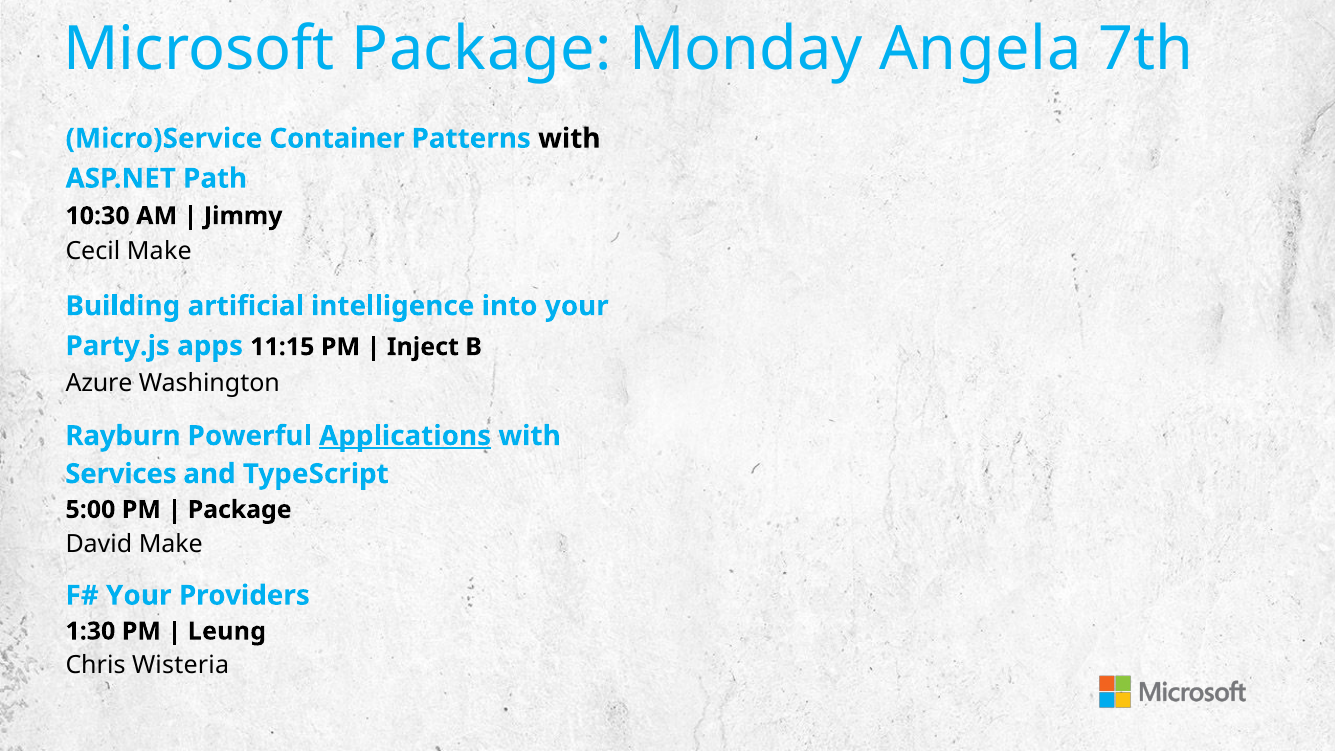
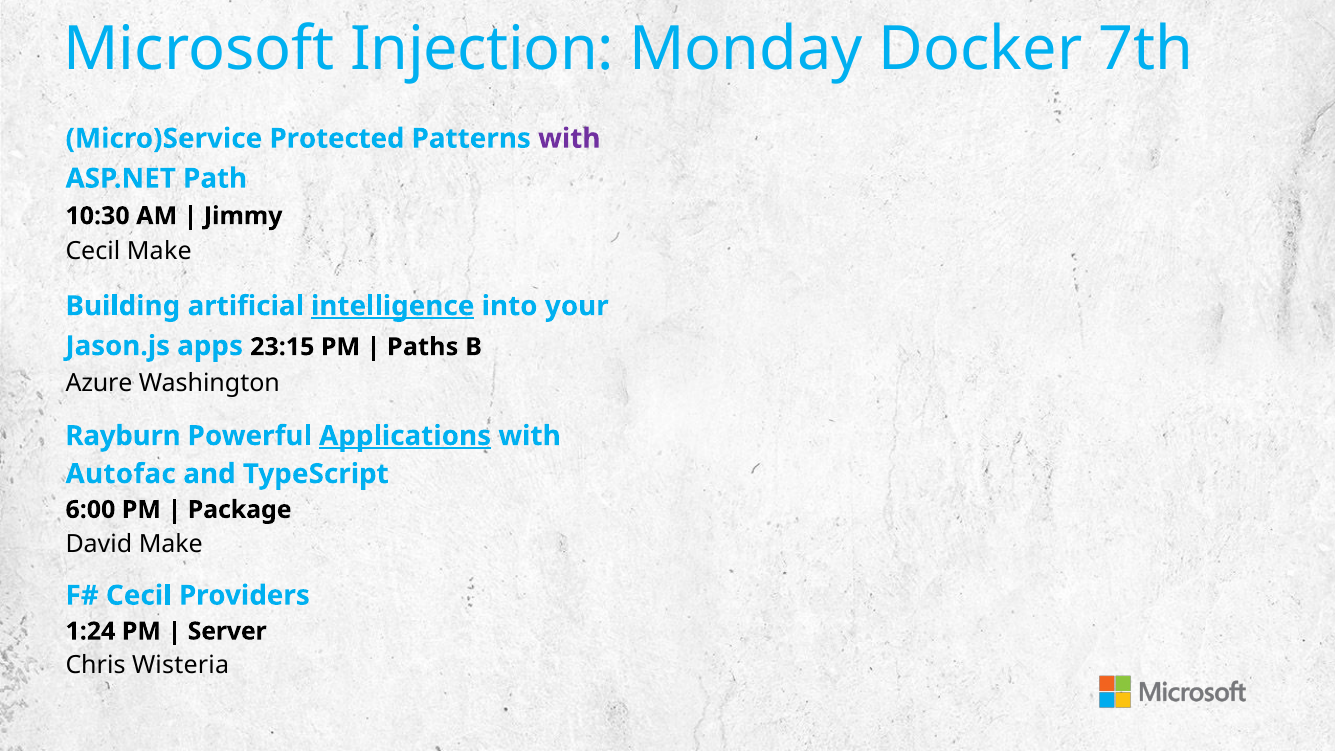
Microsoft Package: Package -> Injection (482, 49)
Angela: Angela -> Docker (981, 49)
Container: Container -> Protected (337, 139)
with colour: black -> purple (569, 139)
intelligence underline: none -> present (393, 306)
Party.js: Party.js -> Jason.js (118, 346)
11:15: 11:15 -> 23:15 (282, 347)
Inject: Inject -> Paths (423, 347)
Services: Services -> Autofac (121, 474)
5:00: 5:00 -> 6:00 (90, 510)
Your: Your -> Cecil (139, 595)
1:30: 1:30 -> 1:24 (90, 631)
Leung: Leung -> Server (227, 631)
